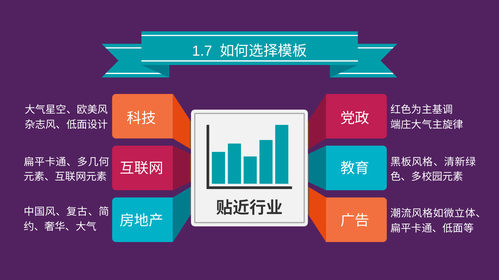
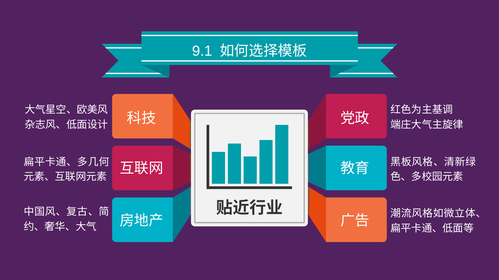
1.7: 1.7 -> 9.1 (202, 51)
